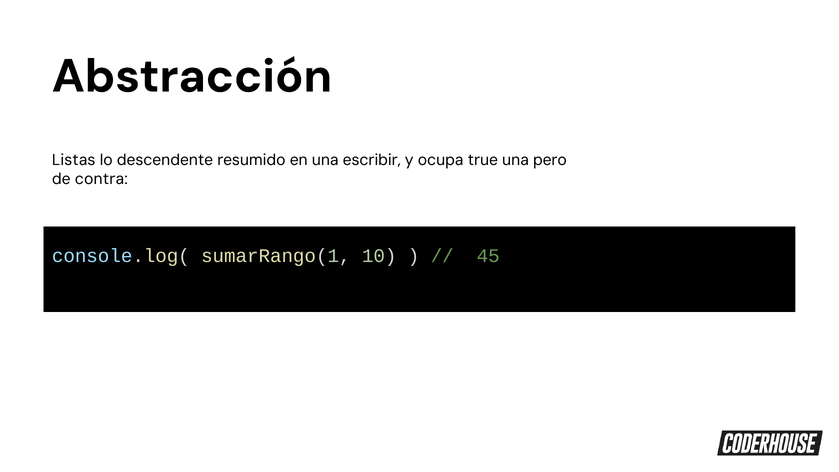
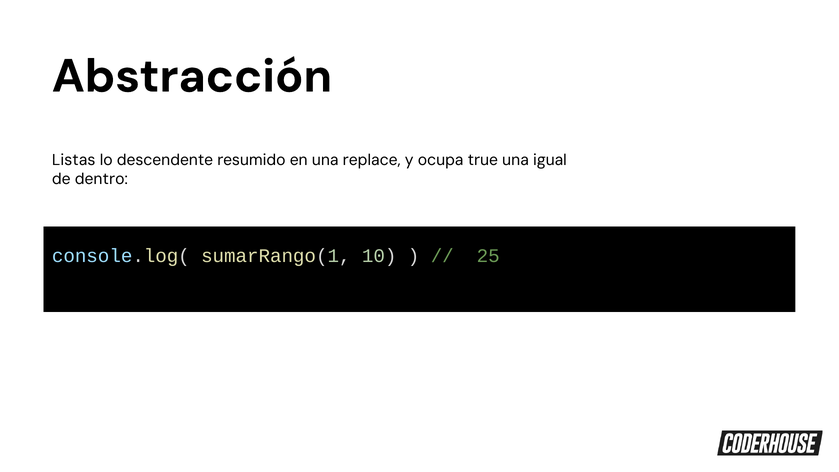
escribir: escribir -> replace (372, 160)
pero: pero -> igual (550, 160)
contra: contra -> dentro (101, 179)
45: 45 -> 25 (488, 256)
